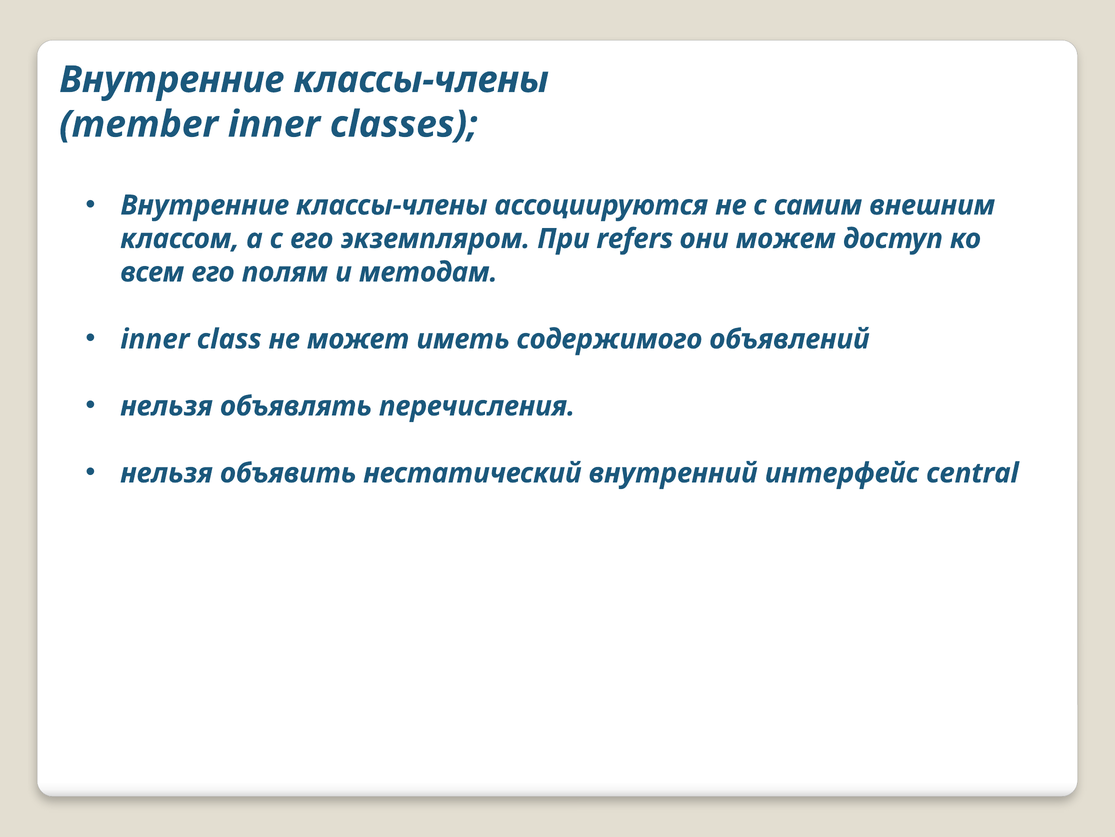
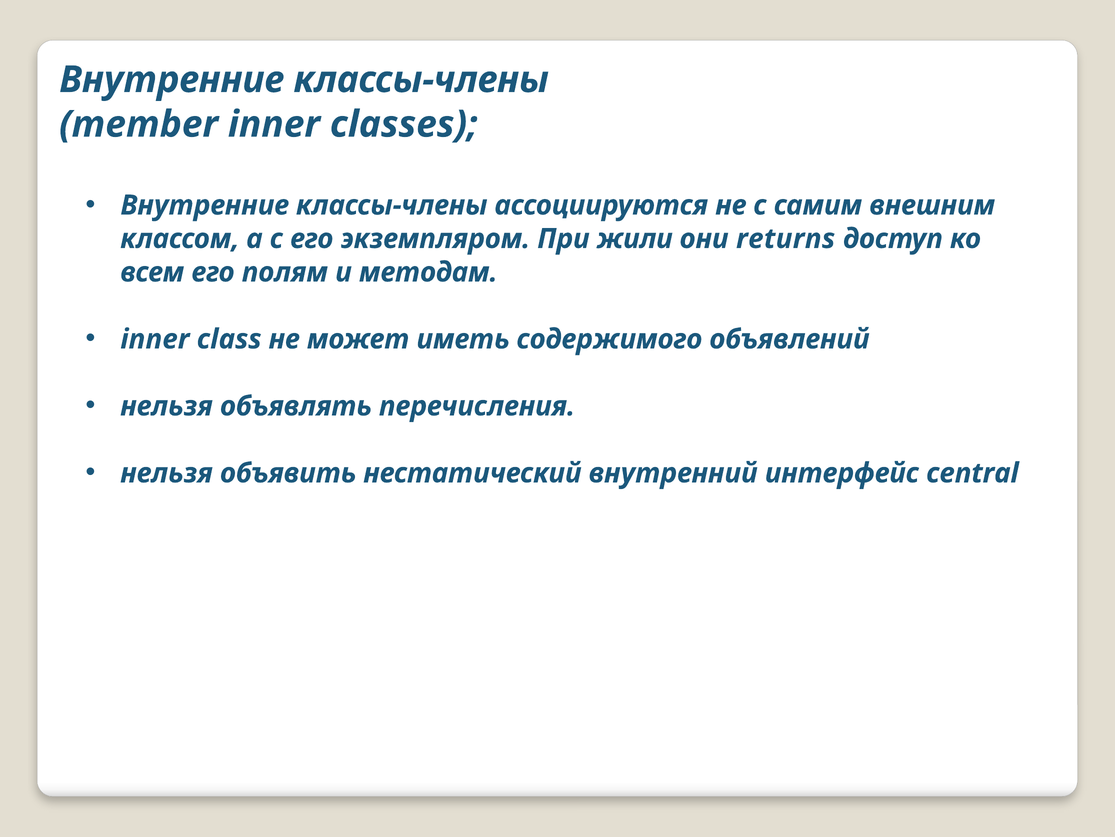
refers: refers -> жили (635, 239)
можем: можем -> returns (786, 239)
